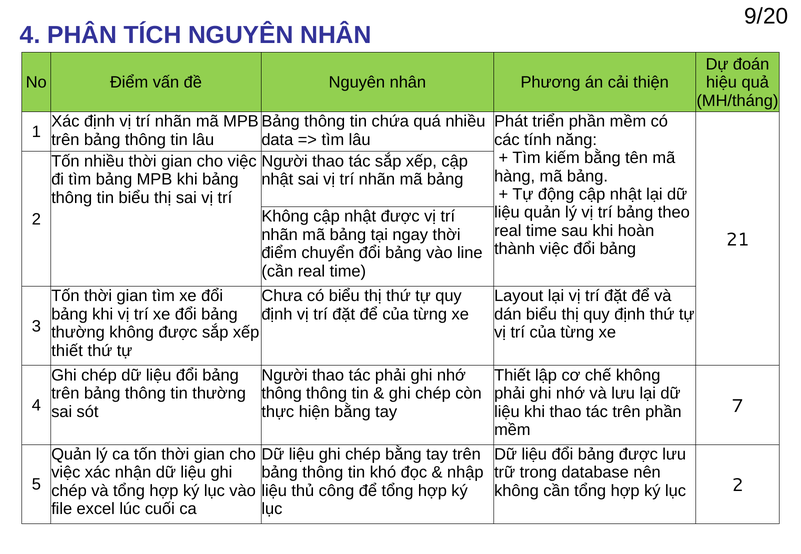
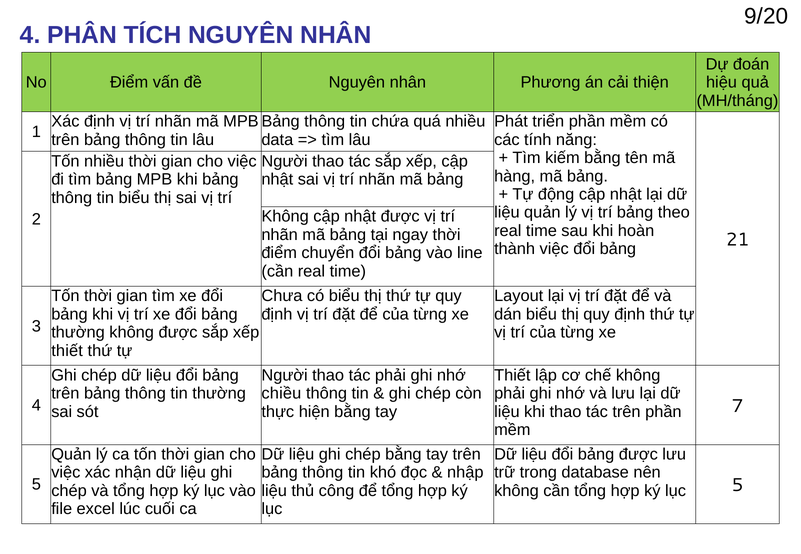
thông: thông -> chiều (281, 394)
lục 2: 2 -> 5 (738, 486)
